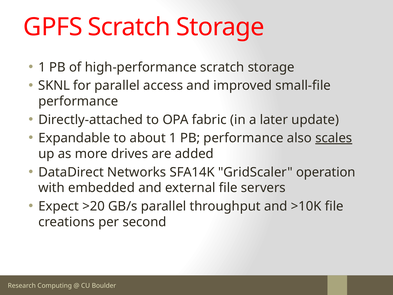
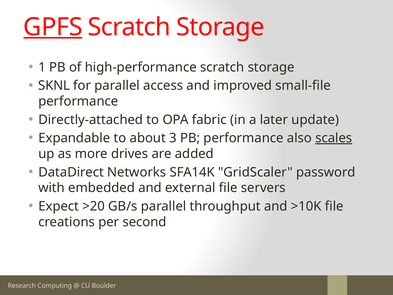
GPFS underline: none -> present (53, 27)
about 1: 1 -> 3 (173, 138)
operation: operation -> password (326, 172)
